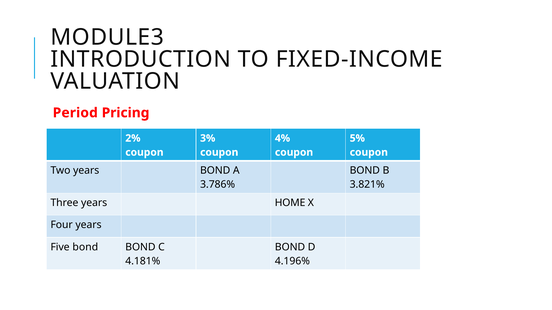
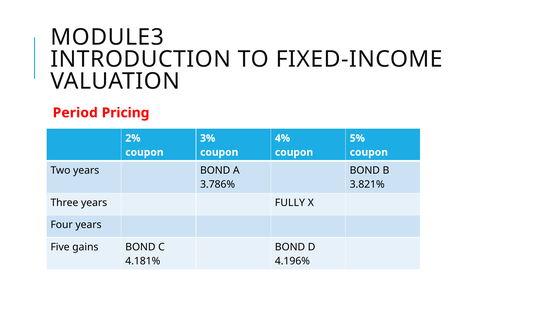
HOME: HOME -> FULLY (290, 203)
Five bond: bond -> gains (85, 247)
